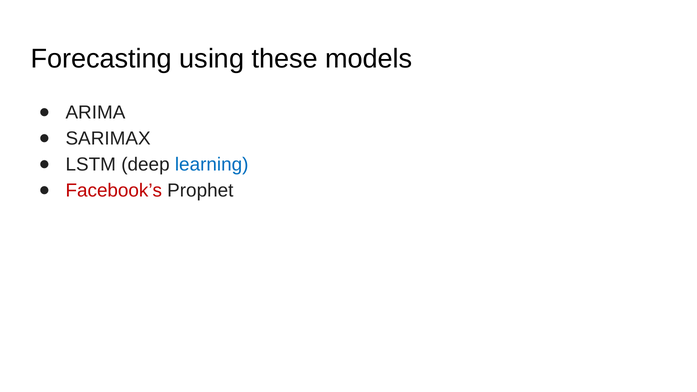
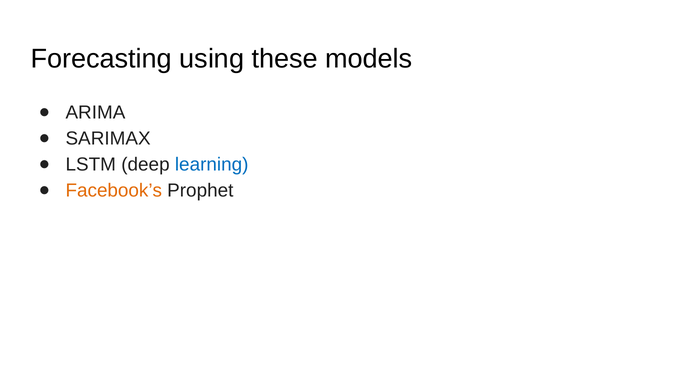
Facebook’s colour: red -> orange (114, 191)
